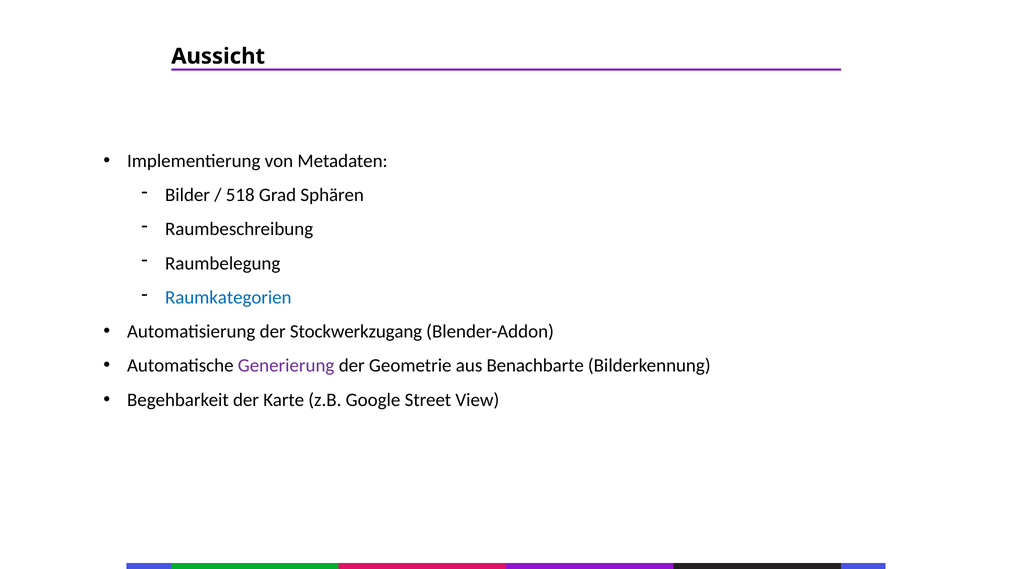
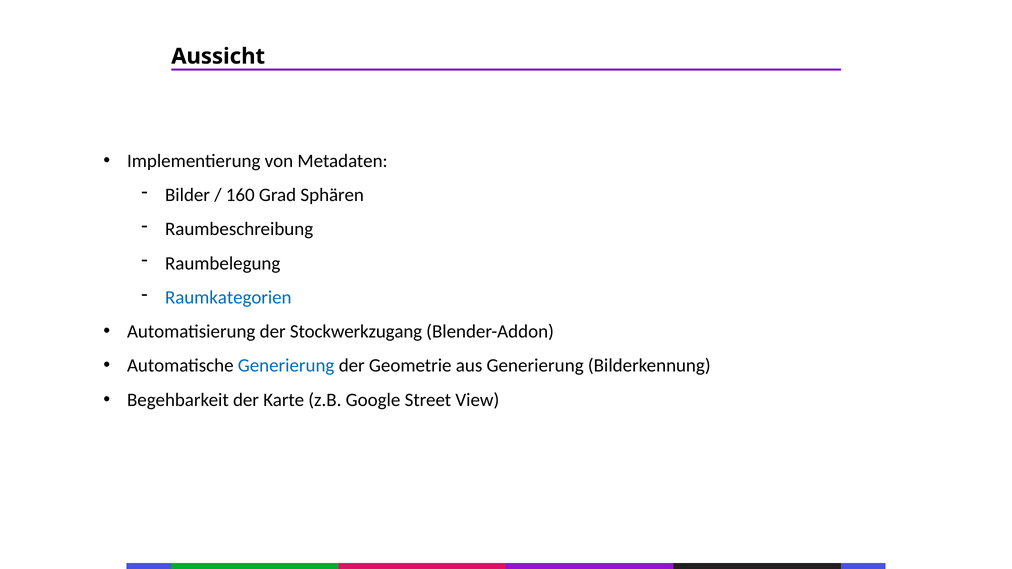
518: 518 -> 160 (240, 195)
Generierung colour: purple -> blue (286, 366)
aus Benachbarte: Benachbarte -> Generierung (535, 366)
